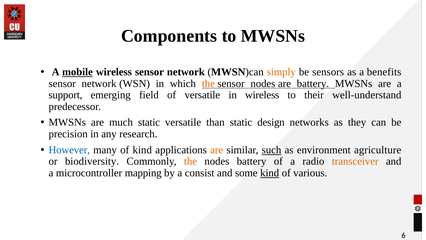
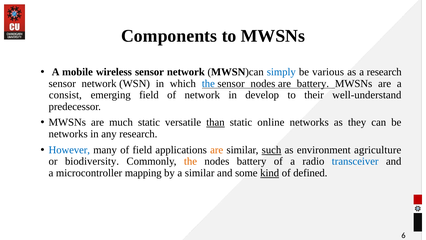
mobile underline: present -> none (77, 72)
simply colour: orange -> blue (281, 72)
sensors: sensors -> various (328, 72)
a benefits: benefits -> research (384, 72)
the colour: orange -> blue (208, 83)
support: support -> consist (65, 95)
of versatile: versatile -> network (202, 95)
in wireless: wireless -> develop (262, 95)
than underline: none -> present (215, 122)
design: design -> online (271, 122)
precision: precision -> networks (68, 134)
of kind: kind -> field (142, 150)
transceiver colour: orange -> blue (355, 161)
a consist: consist -> similar (200, 173)
various: various -> defined (310, 173)
